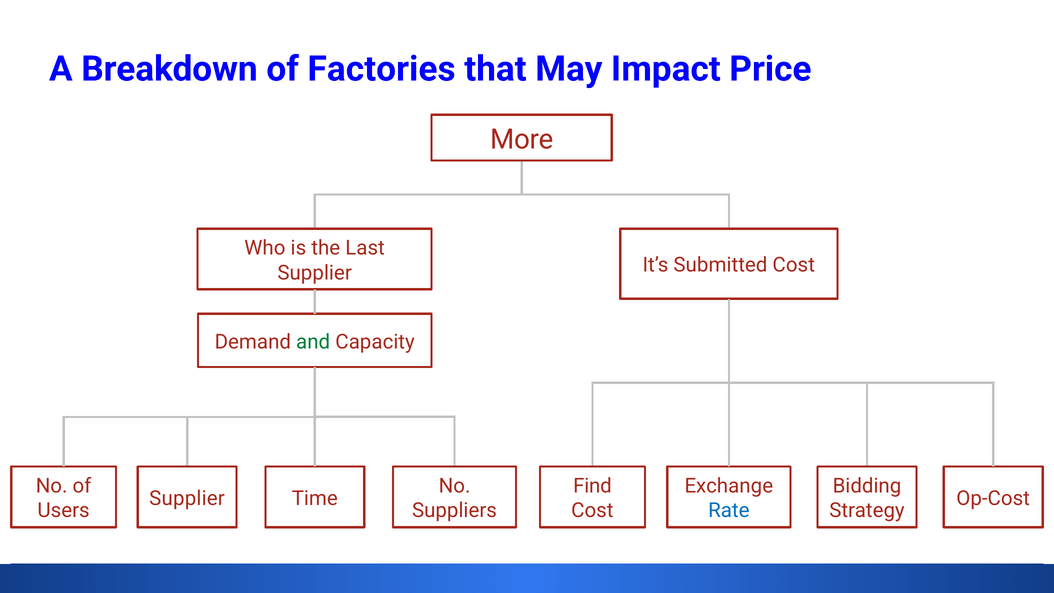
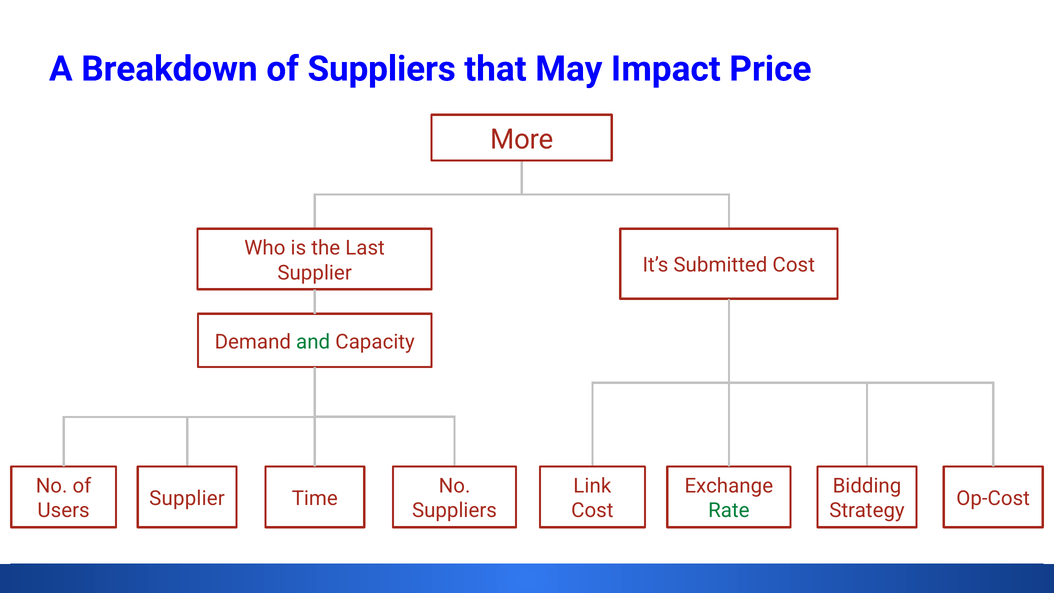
of Factories: Factories -> Suppliers (382, 69)
Find: Find -> Link (592, 486)
Rate colour: blue -> green (729, 511)
